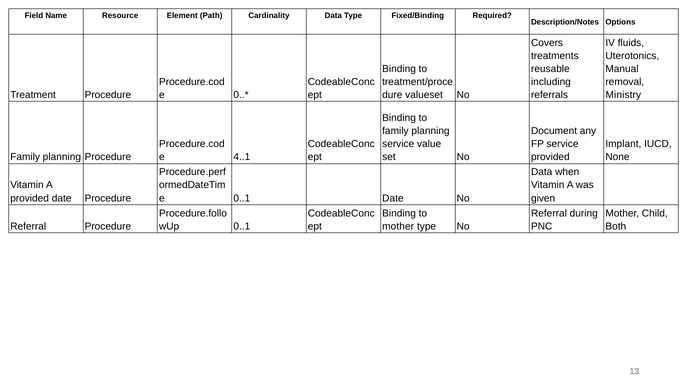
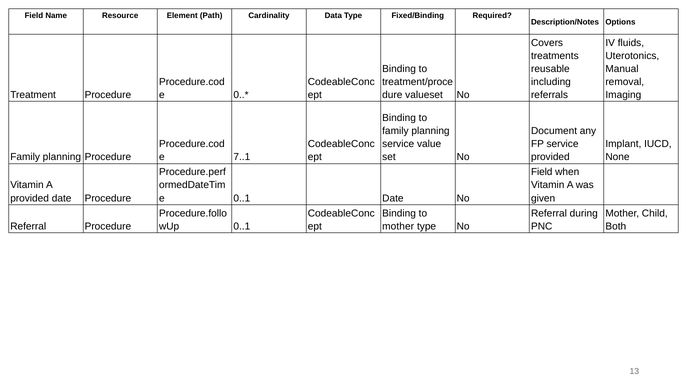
Ministry: Ministry -> Imaging (623, 95)
4..1: 4..1 -> 7..1 (242, 157)
Data: Data -> Field (542, 172)
